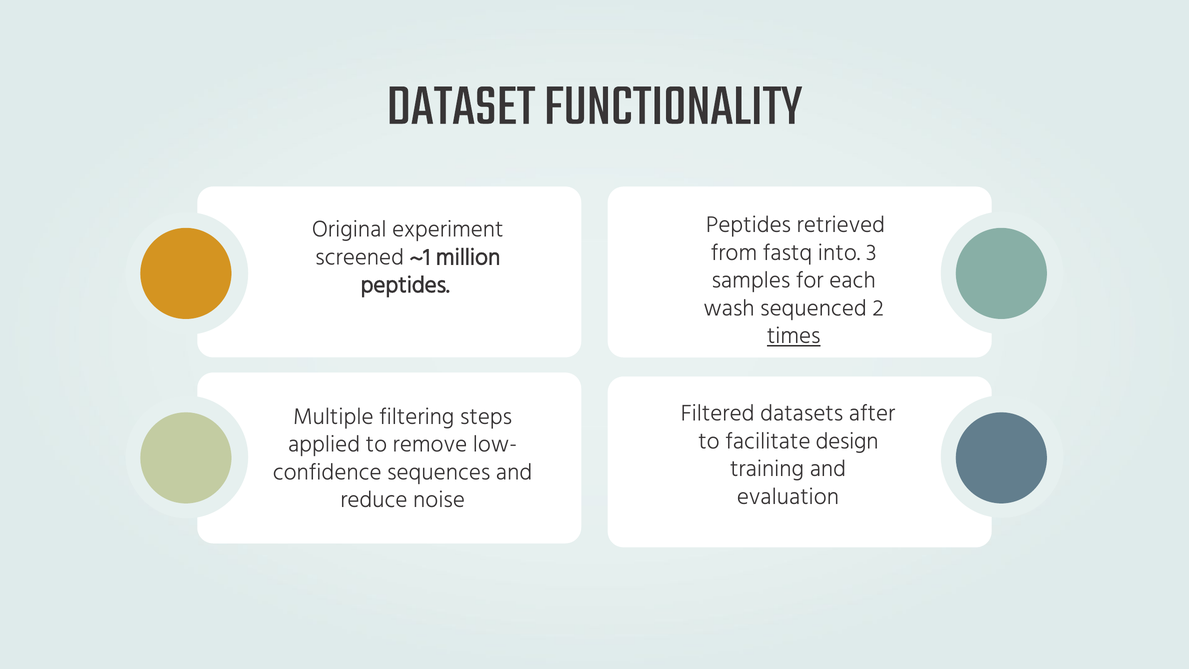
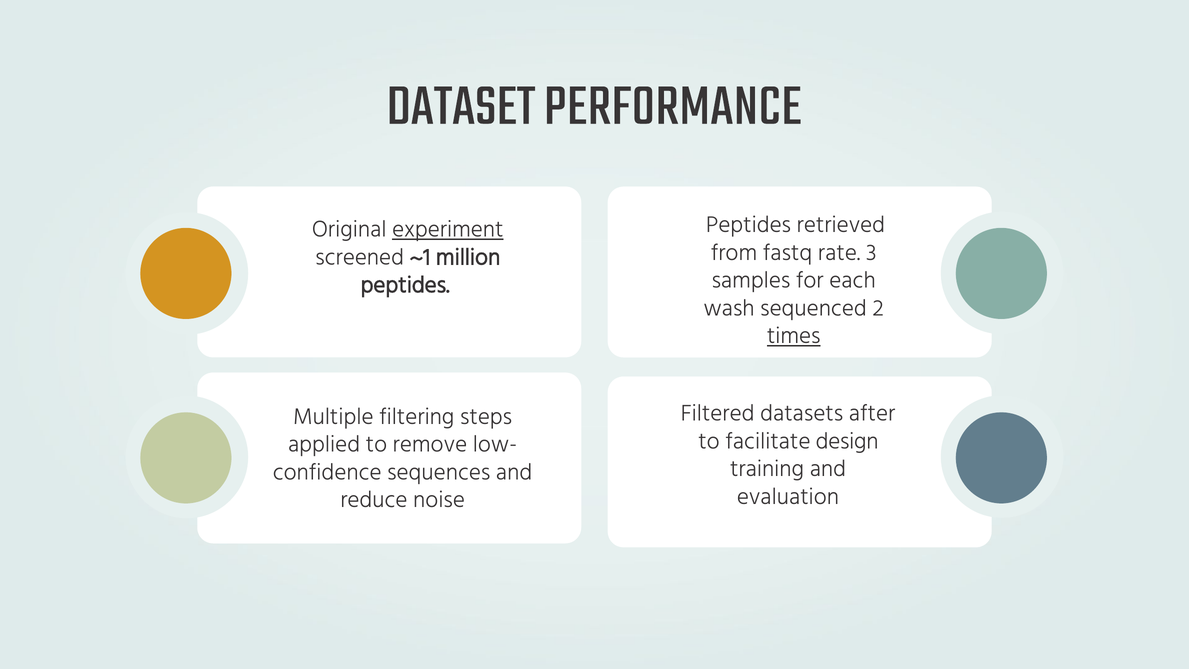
FUNCTIONALITY: FUNCTIONALITY -> PERFORMANCE (673, 104)
experiment underline: none -> present (448, 229)
into: into -> rate (839, 252)
